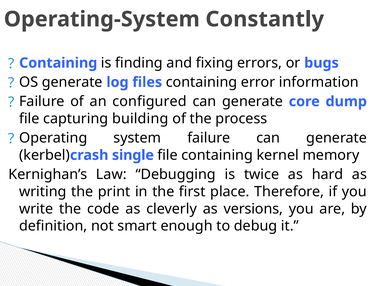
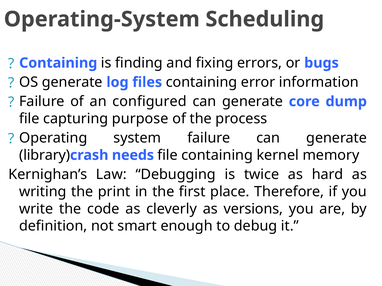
Constantly: Constantly -> Scheduling (265, 19)
building: building -> purpose (140, 119)
kerbel: kerbel -> library (45, 155)
single: single -> needs (133, 155)
